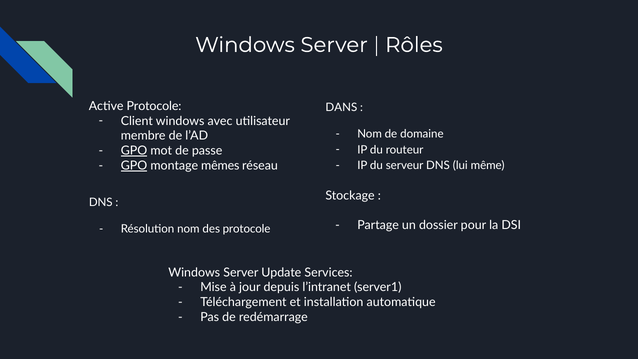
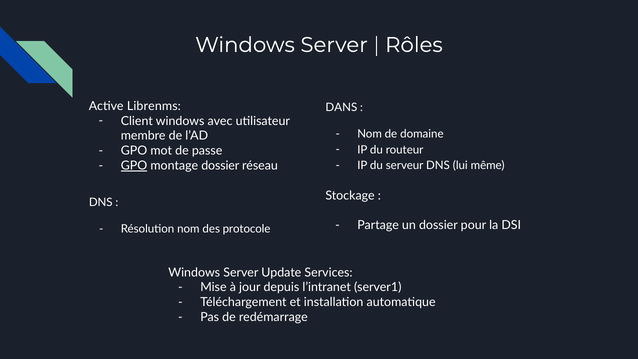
Active Protocole: Protocole -> Librenms (154, 106)
GPO underline: present -> none (134, 151)
montage mêmes: mêmes -> dossier (220, 166)
